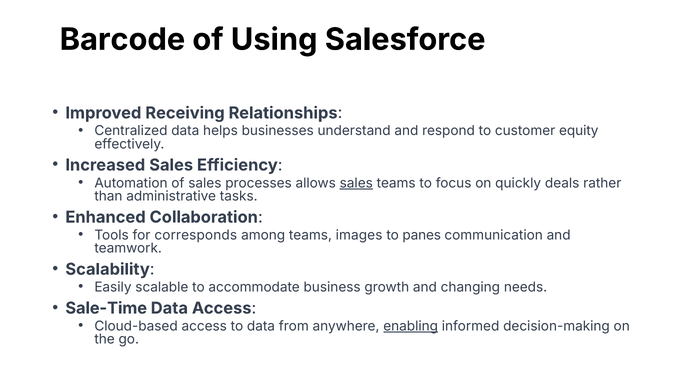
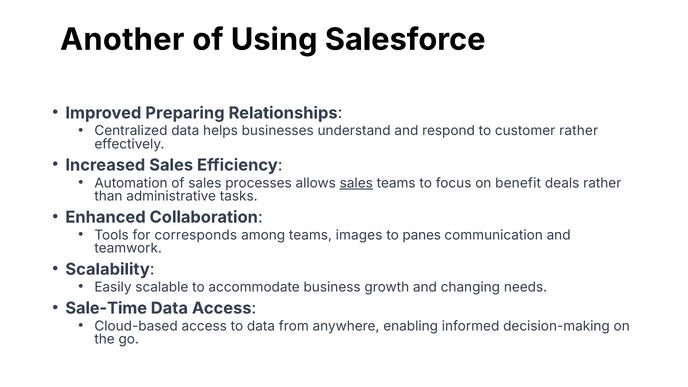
Barcode: Barcode -> Another (122, 40)
Receiving: Receiving -> Preparing (185, 113)
customer equity: equity -> rather (579, 131)
quickly: quickly -> benefit (518, 183)
enabling underline: present -> none (411, 326)
